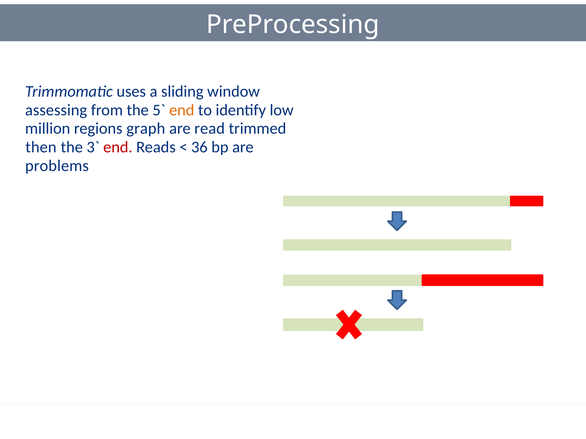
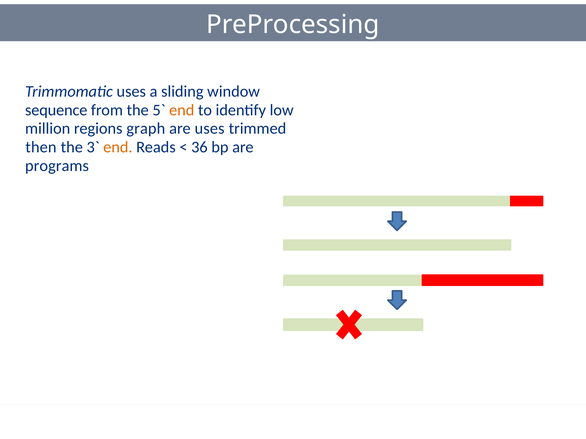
assessing: assessing -> sequence (56, 110)
are read: read -> uses (210, 129)
end colour: red -> orange (118, 147)
problems: problems -> programs (57, 166)
